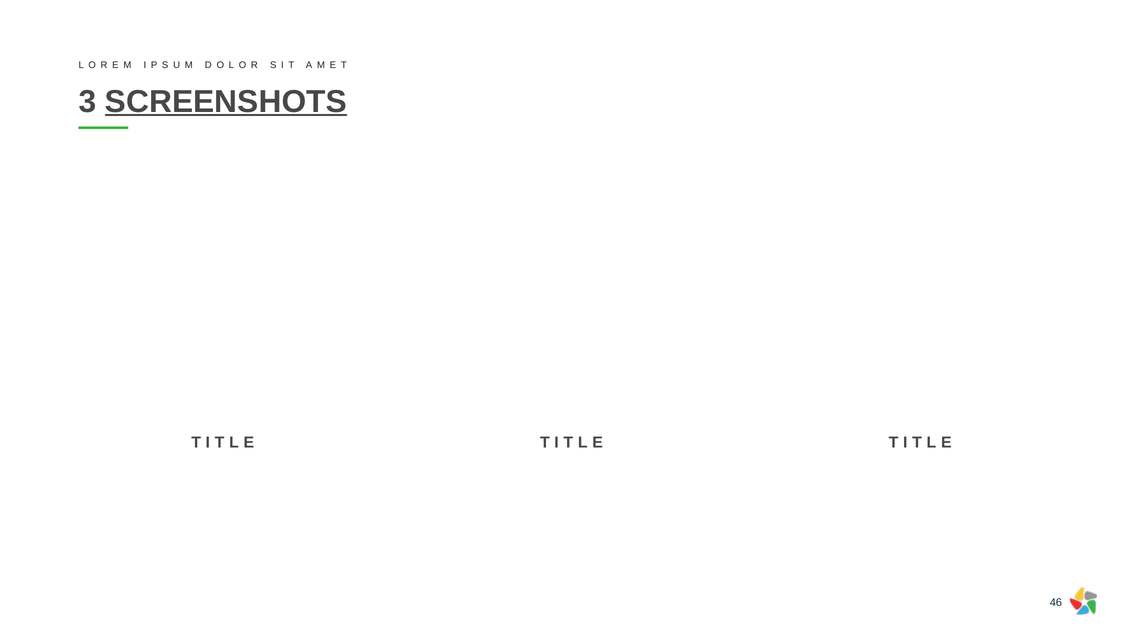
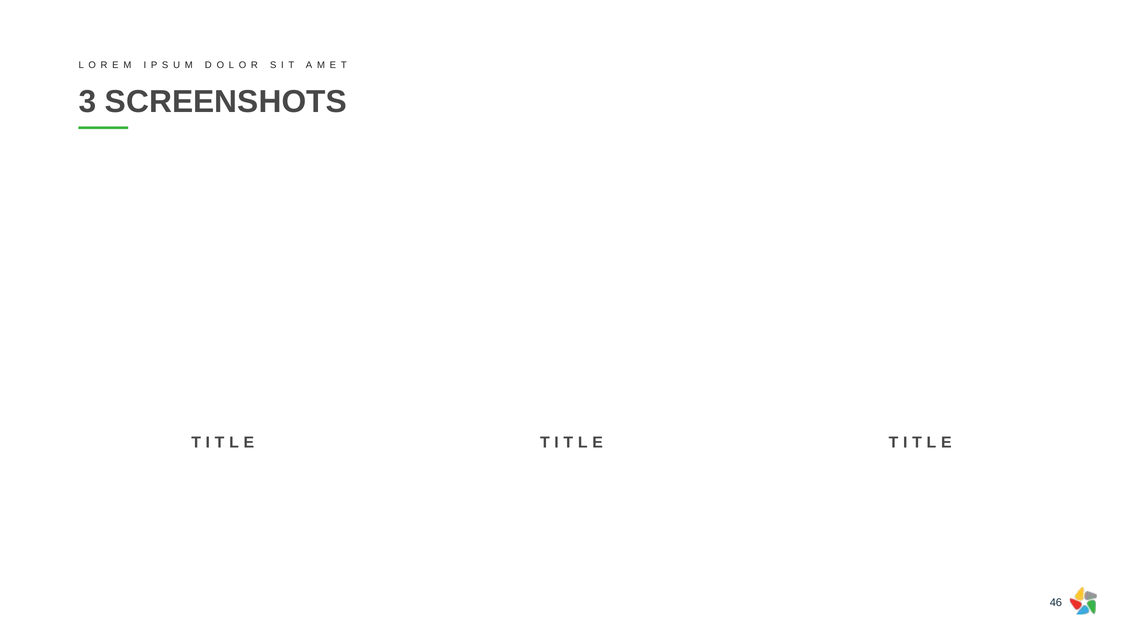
SCREENSHOTS underline: present -> none (226, 102)
